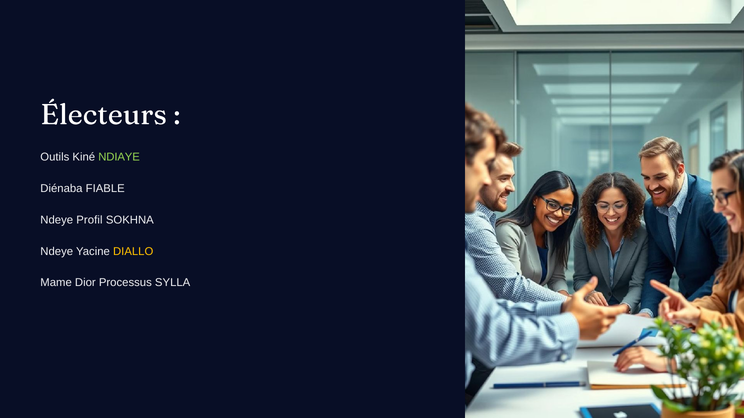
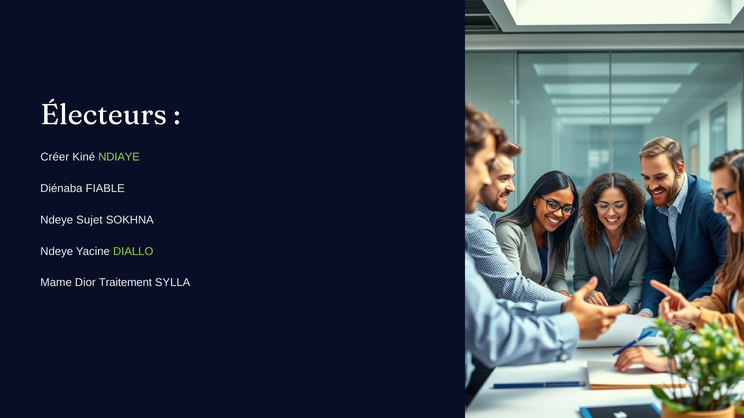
Outils: Outils -> Créer (55, 157)
Profil: Profil -> Sujet (89, 220)
DIALLO colour: yellow -> light green (133, 252)
Processus: Processus -> Traitement (125, 283)
